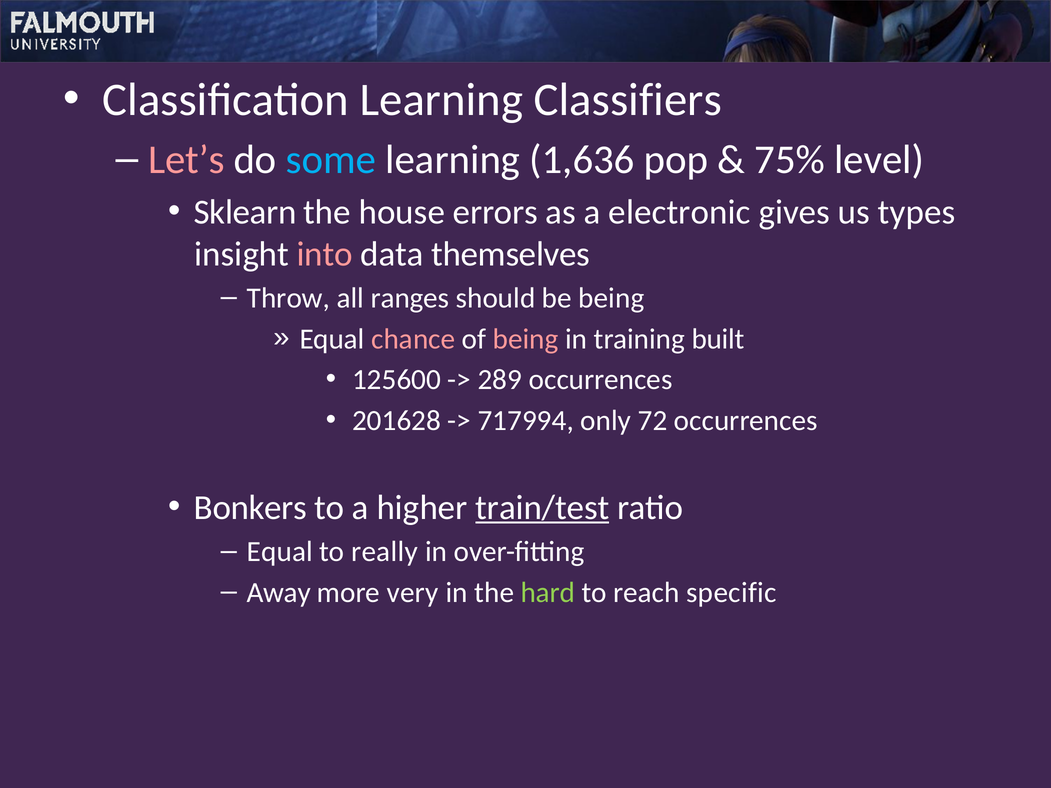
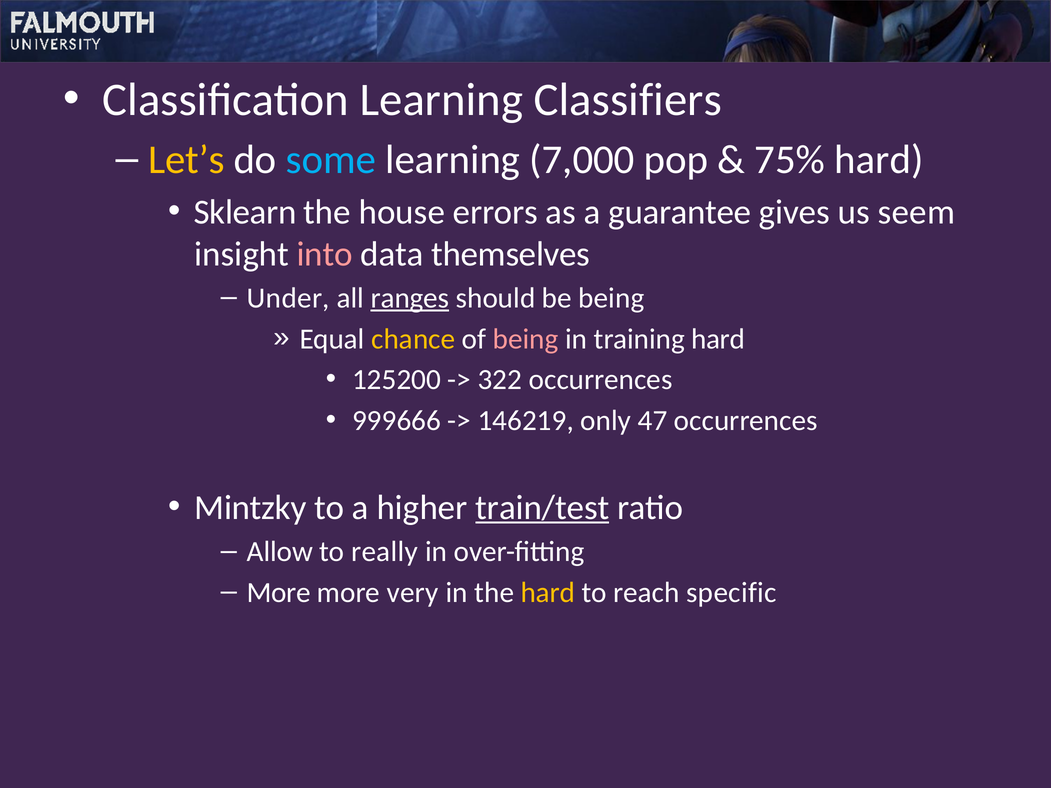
Let’s colour: pink -> yellow (187, 160)
1,636: 1,636 -> 7,000 (582, 160)
75% level: level -> hard (879, 160)
electronic: electronic -> guarantee (680, 212)
types: types -> seem (916, 212)
Throw: Throw -> Under (288, 298)
ranges underline: none -> present (410, 298)
chance colour: pink -> yellow (413, 339)
training built: built -> hard (718, 339)
125600: 125600 -> 125200 (397, 380)
289: 289 -> 322 (500, 380)
201628: 201628 -> 999666 (397, 421)
717994: 717994 -> 146219 (526, 421)
72: 72 -> 47 (653, 421)
Bonkers: Bonkers -> Mintzky (250, 508)
Equal: Equal -> Allow (280, 552)
Away: Away -> More (279, 593)
hard colour: light green -> yellow (548, 593)
